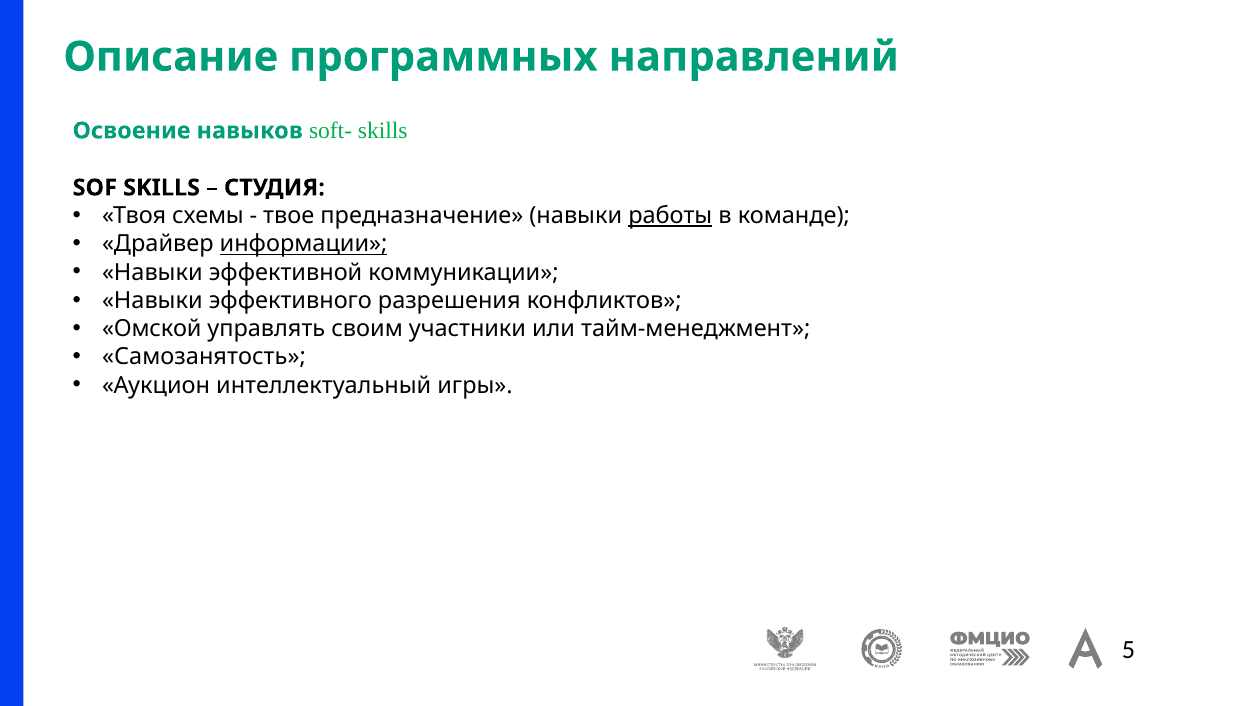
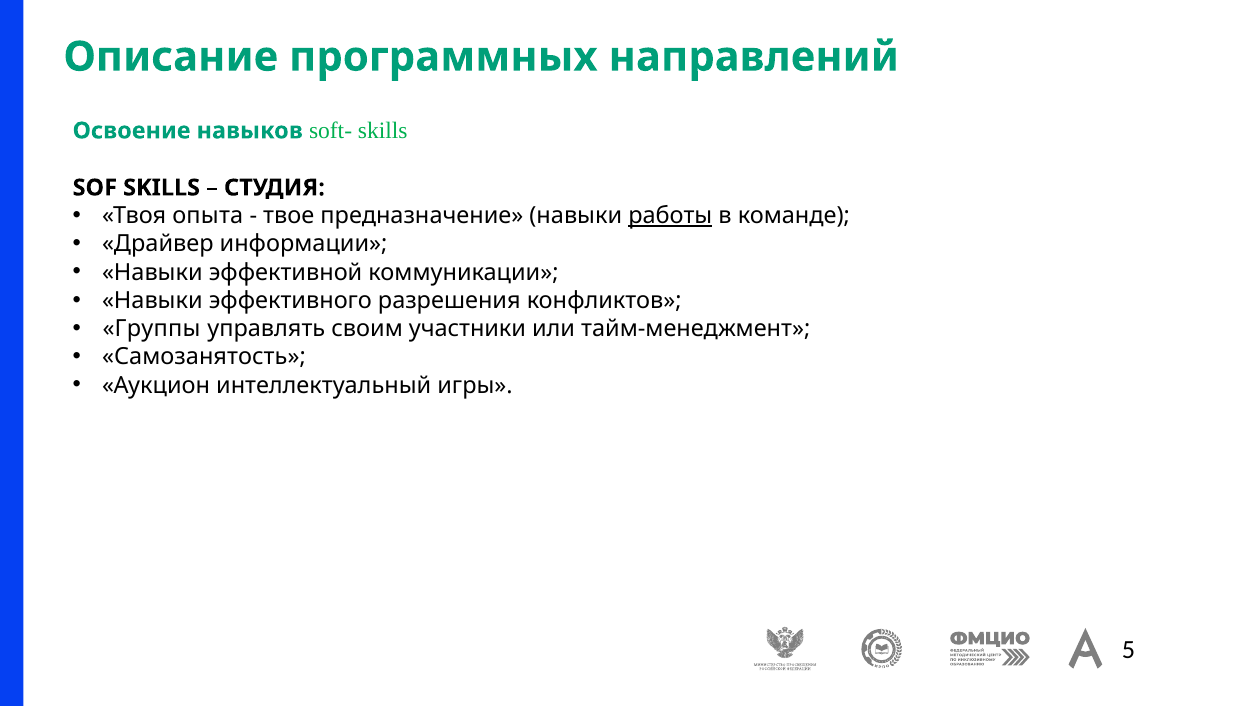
схемы: схемы -> опыта (208, 216)
информации underline: present -> none (304, 244)
Омской: Омской -> Группы (152, 329)
